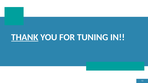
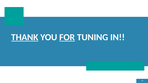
FOR underline: none -> present (67, 37)
